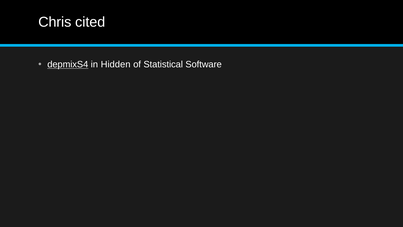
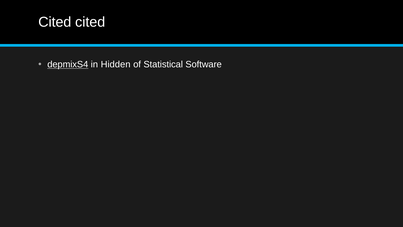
Chris: Chris -> Cited (55, 22)
